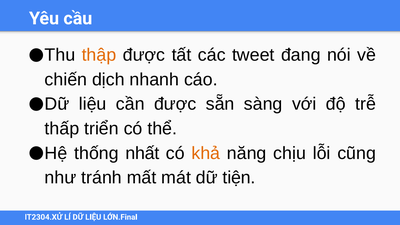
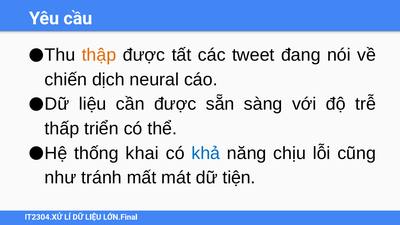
nhanh: nhanh -> neural (154, 80)
nhất: nhất -> khai (142, 153)
khả colour: orange -> blue (206, 153)
